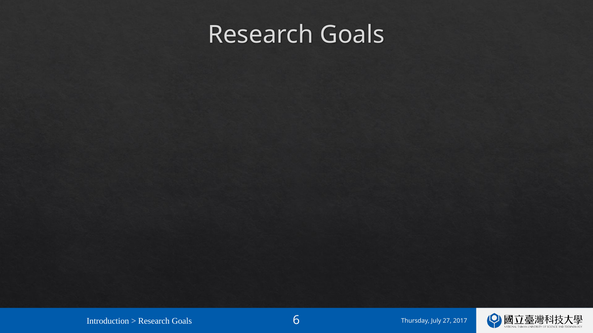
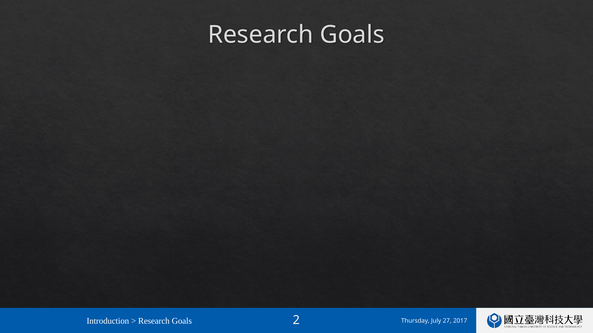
6: 6 -> 2 (296, 321)
